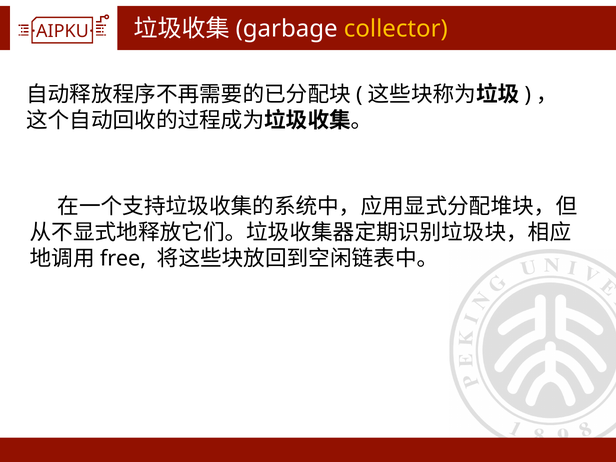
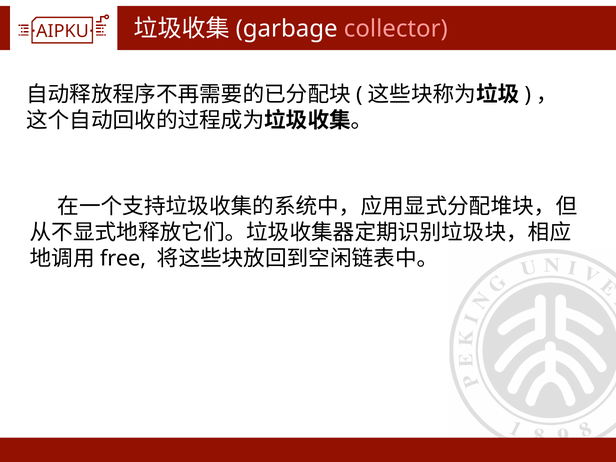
collector colour: yellow -> pink (396, 29)
